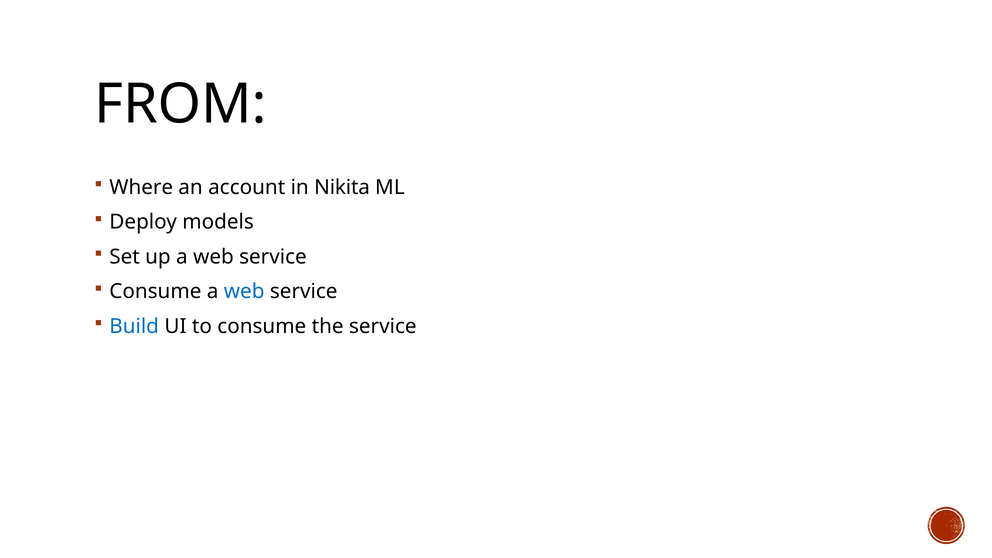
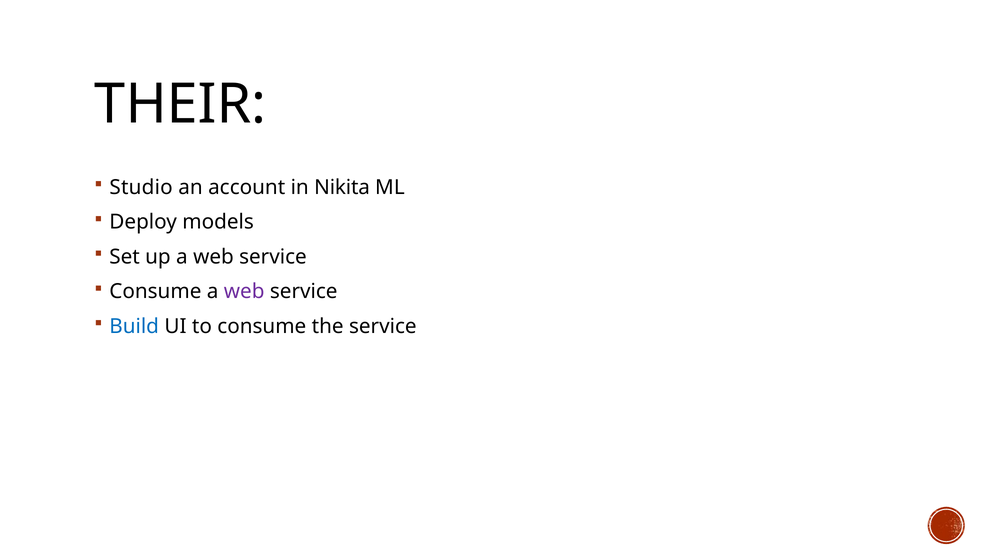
FROM: FROM -> THEIR (180, 105)
Where: Where -> Studio (141, 187)
web colour: blue -> purple (244, 292)
